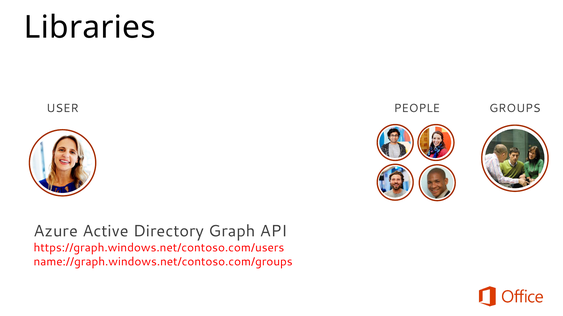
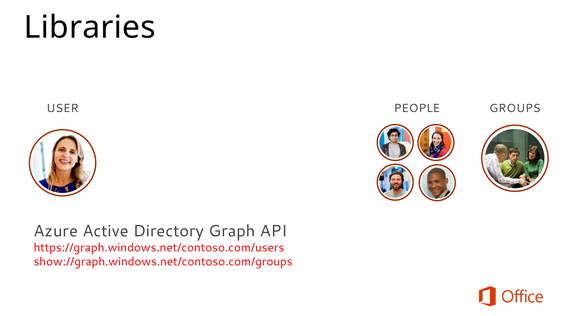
name://graph.windows.net/contoso.com/groups: name://graph.windows.net/contoso.com/groups -> show://graph.windows.net/contoso.com/groups (163, 262)
